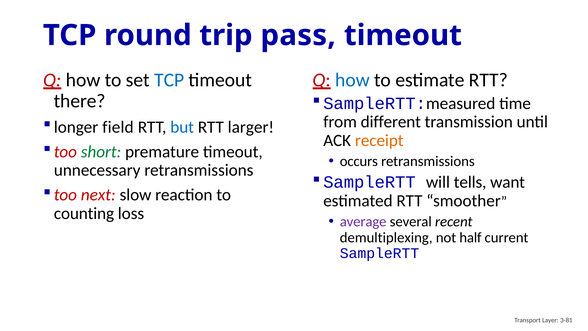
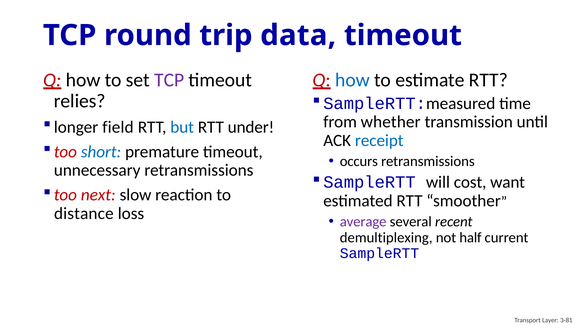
pass: pass -> data (298, 35)
TCP colour: blue -> purple (169, 80)
there: there -> relies (80, 101)
different: different -> whether (391, 122)
larger: larger -> under (251, 127)
receipt colour: orange -> blue (379, 140)
short colour: green -> blue (101, 152)
tells: tells -> cost (470, 182)
counting: counting -> distance (84, 213)
